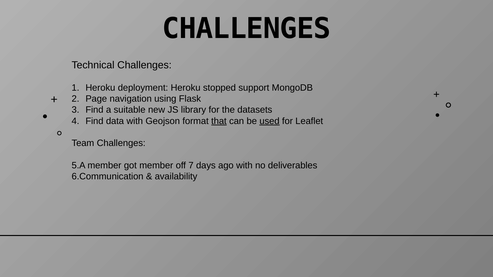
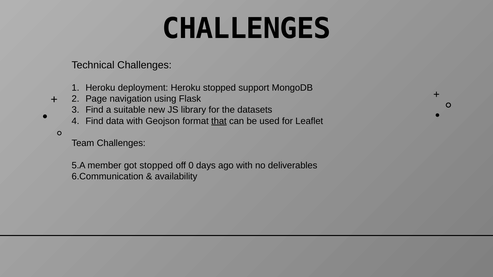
used underline: present -> none (269, 121)
got member: member -> stopped (156, 166)
7: 7 -> 0 (191, 166)
